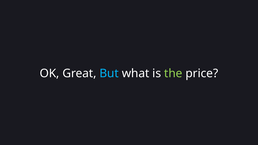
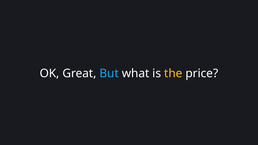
the colour: light green -> yellow (173, 73)
